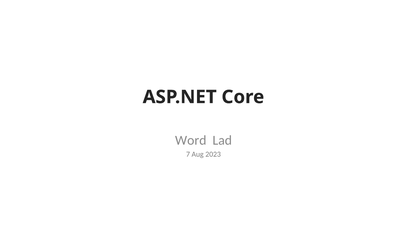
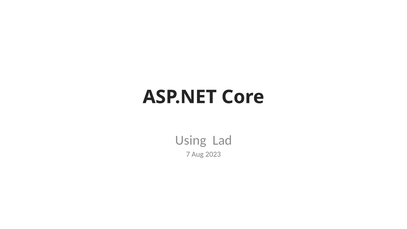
Word: Word -> Using (191, 140)
